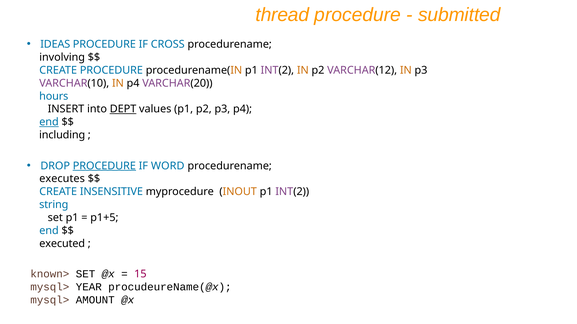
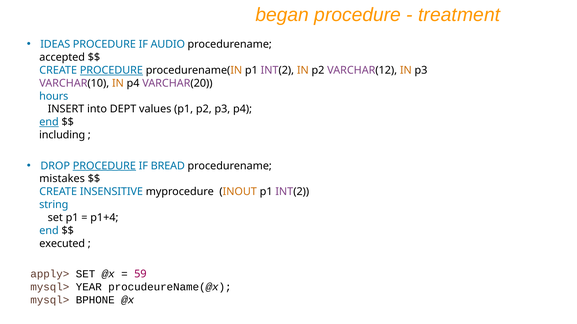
thread: thread -> began (282, 15)
submitted: submitted -> treatment (459, 15)
CROSS: CROSS -> AUDIO (168, 44)
involving: involving -> accepted (62, 57)
PROCEDURE underline: none -> present (111, 70)
DEPT underline: present -> none (123, 109)
WORD: WORD -> BREAD (168, 166)
executes: executes -> mistakes (62, 179)
p1+5: p1+5 -> p1+4 (104, 218)
known>: known> -> apply> (50, 274)
15: 15 -> 59 (140, 274)
AMOUNT: AMOUNT -> BPHONE (95, 300)
